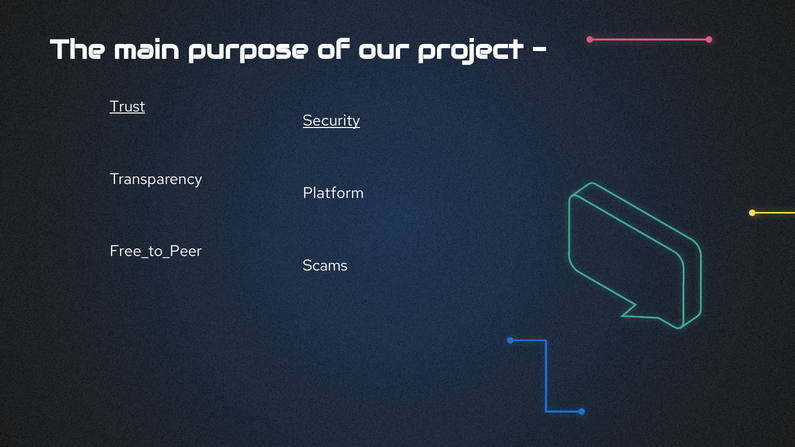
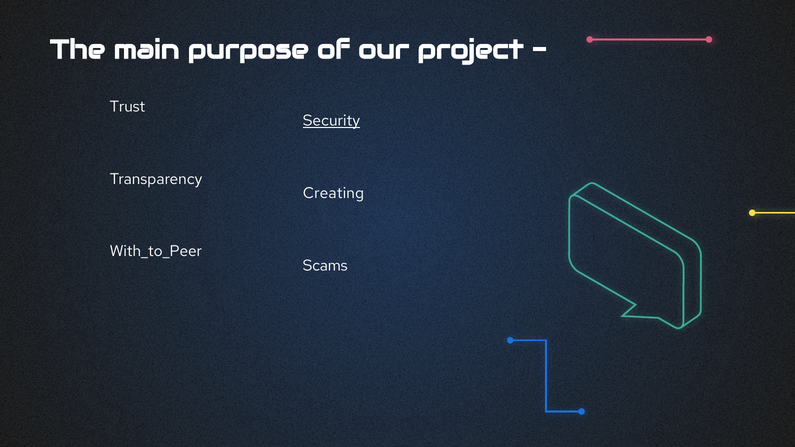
Trust underline: present -> none (127, 107)
Platform: Platform -> Creating (333, 193)
Free_to_Peer: Free_to_Peer -> With_to_Peer (156, 251)
